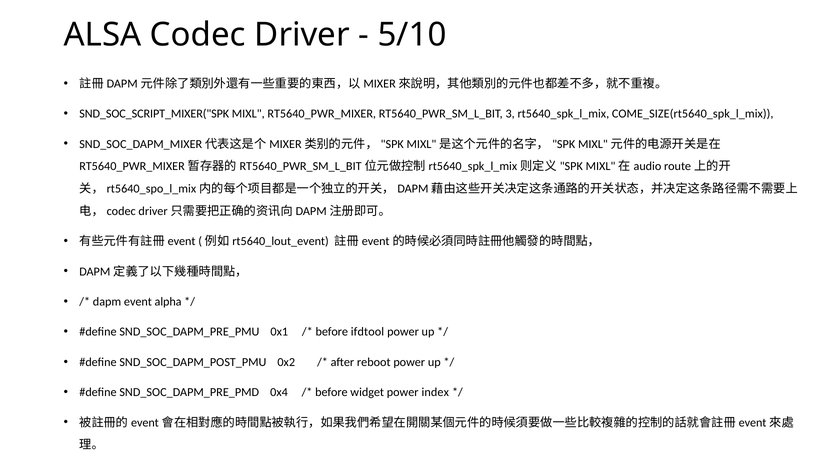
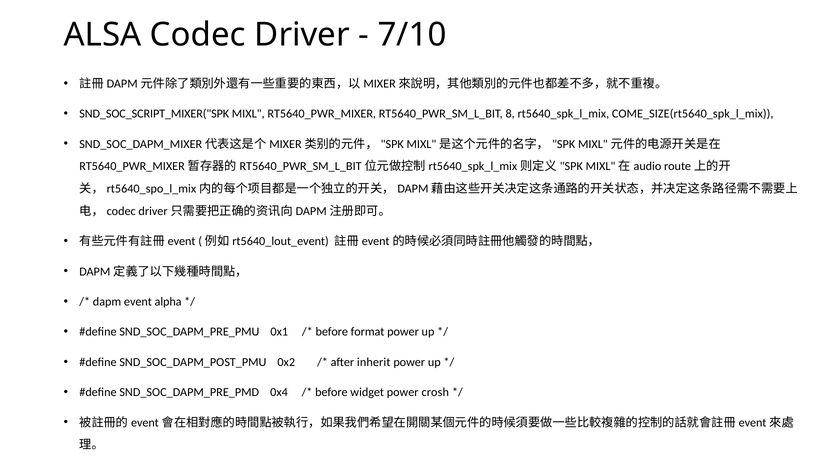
5/10: 5/10 -> 7/10 (412, 35)
3: 3 -> 8 (510, 114)
ifdtool: ifdtool -> format (368, 332)
reboot: reboot -> inherit (374, 362)
index: index -> crosh (435, 392)
